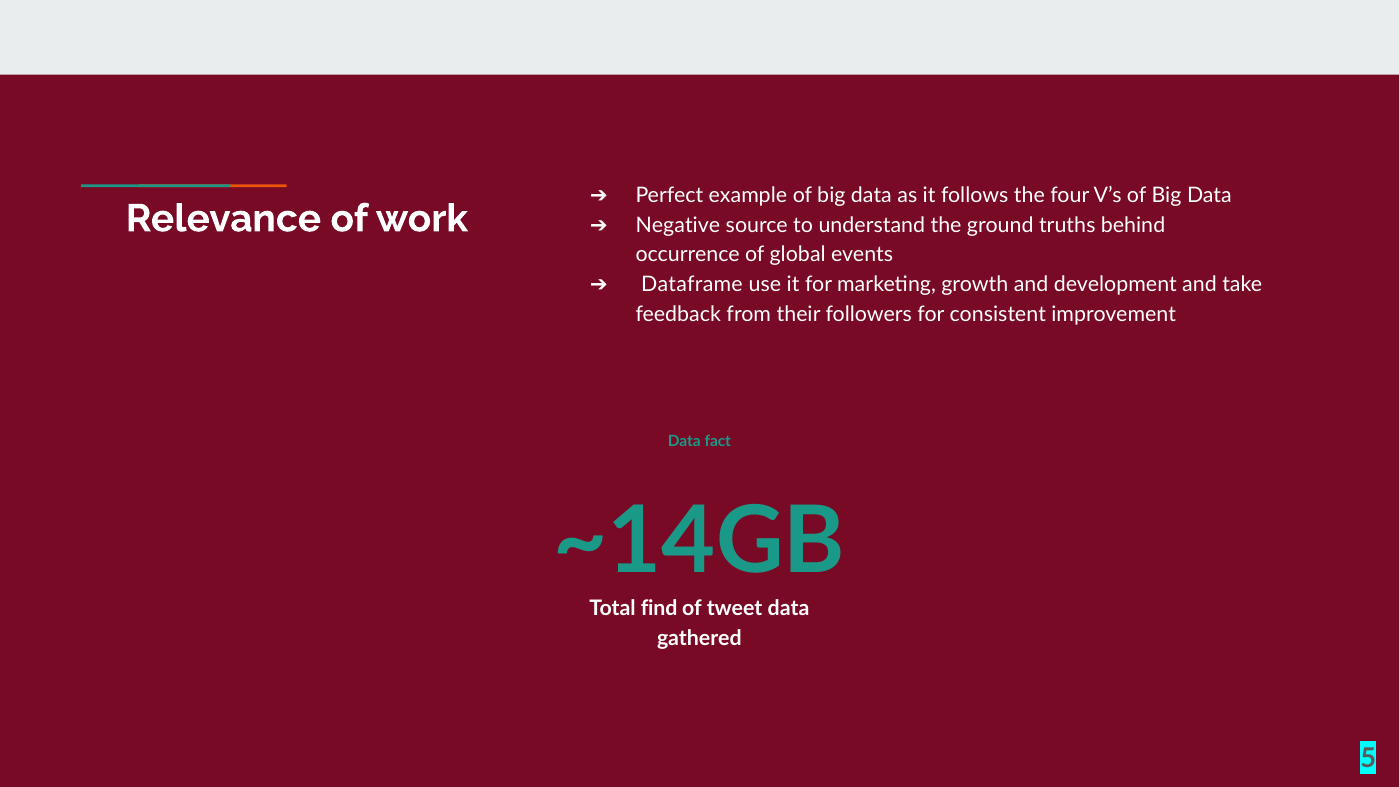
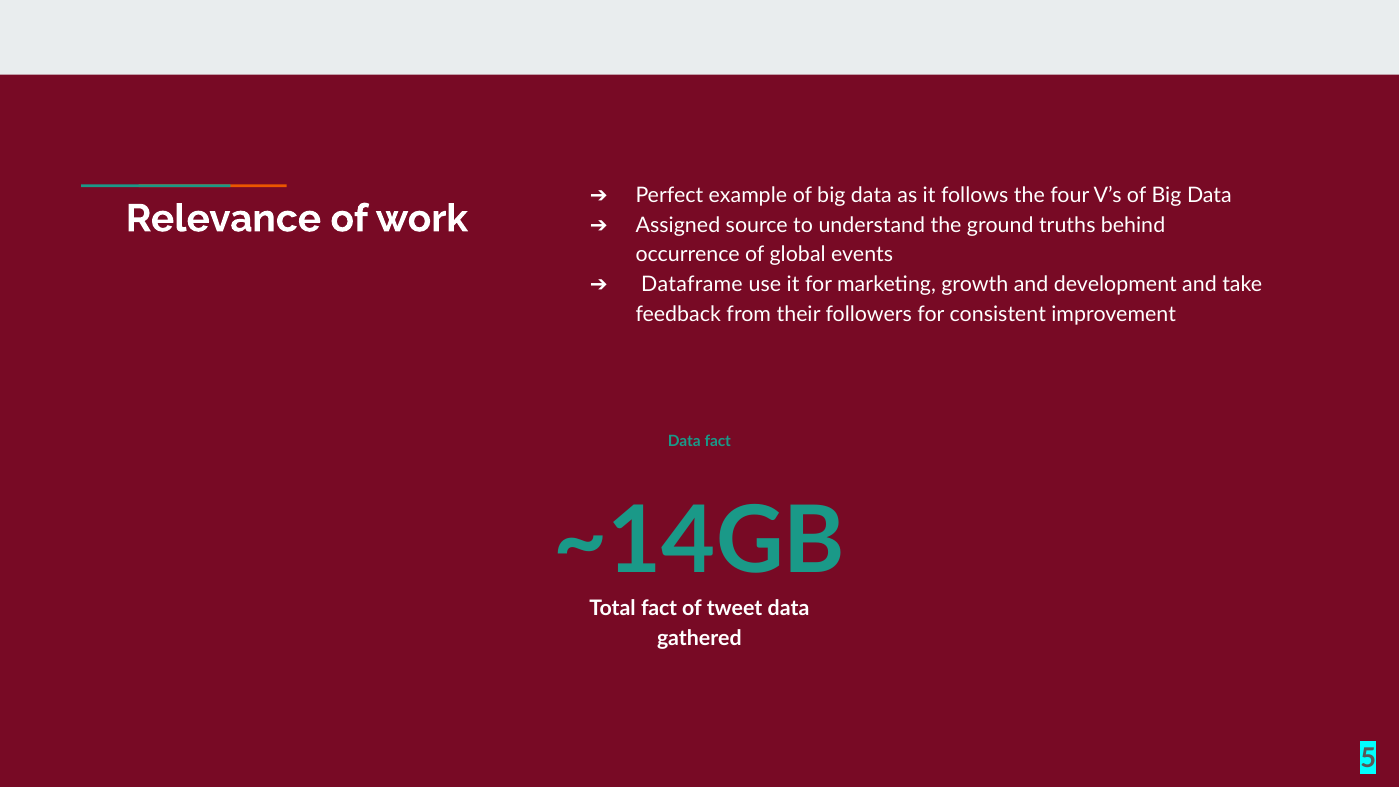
Negative: Negative -> Assigned (678, 225)
Total find: find -> fact (659, 609)
